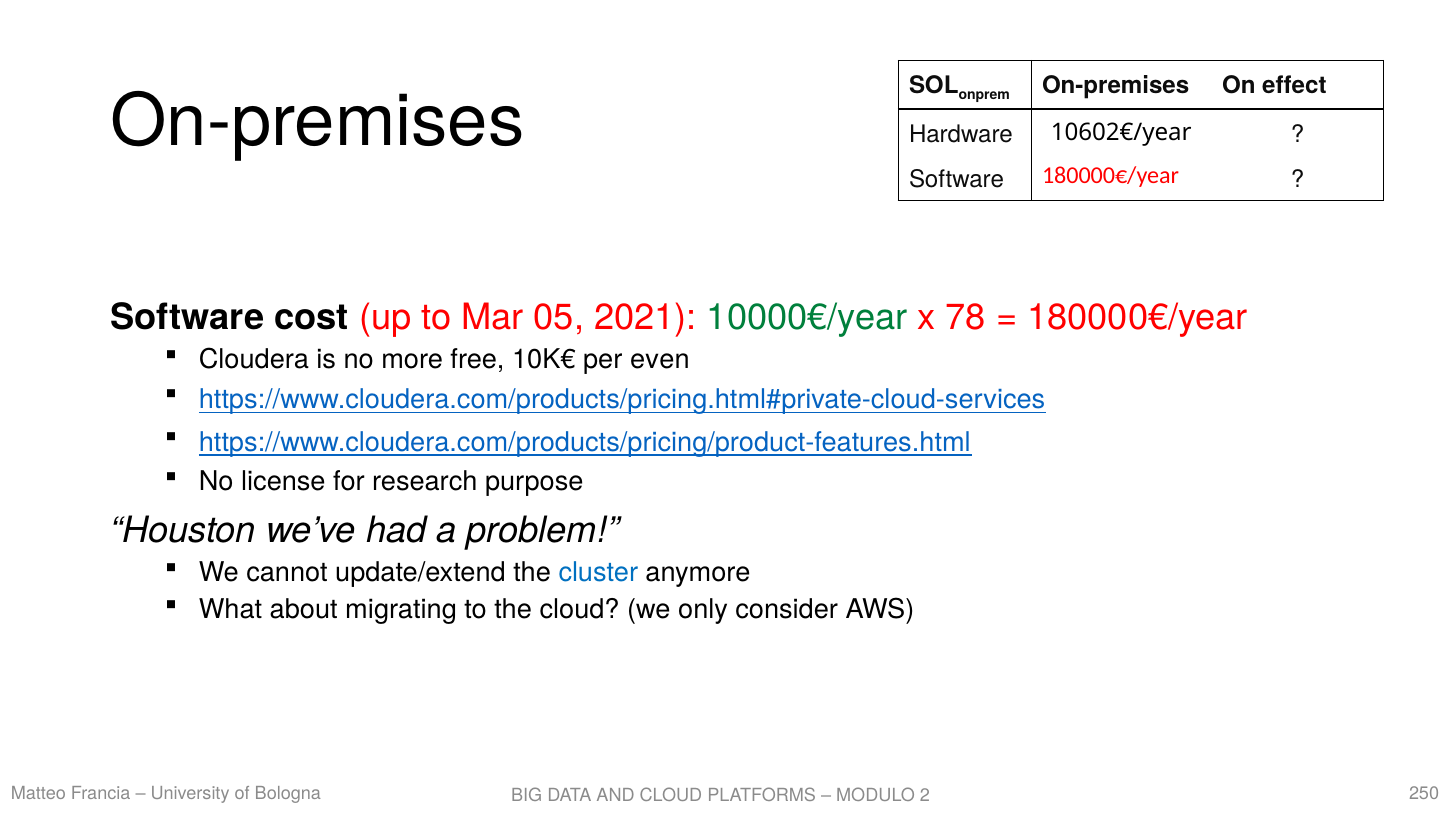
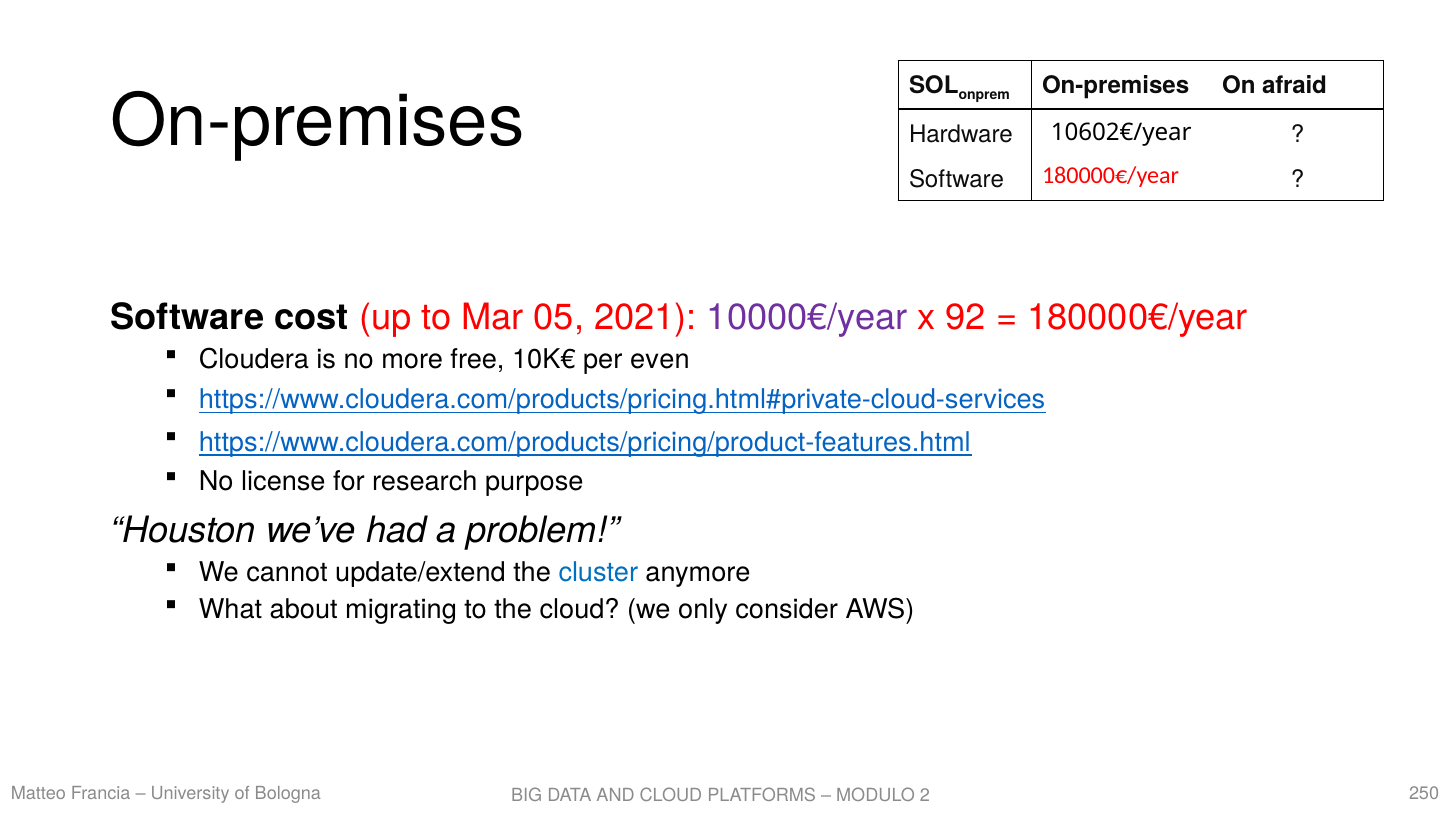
effect: effect -> afraid (1295, 85)
10000€/year colour: green -> purple (807, 317)
78: 78 -> 92 (966, 317)
